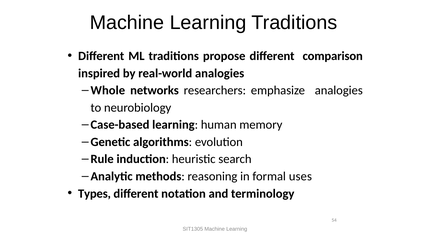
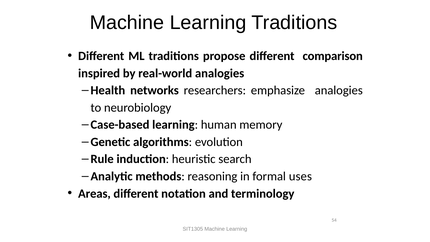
Whole: Whole -> Health (108, 90)
Types: Types -> Areas (94, 193)
